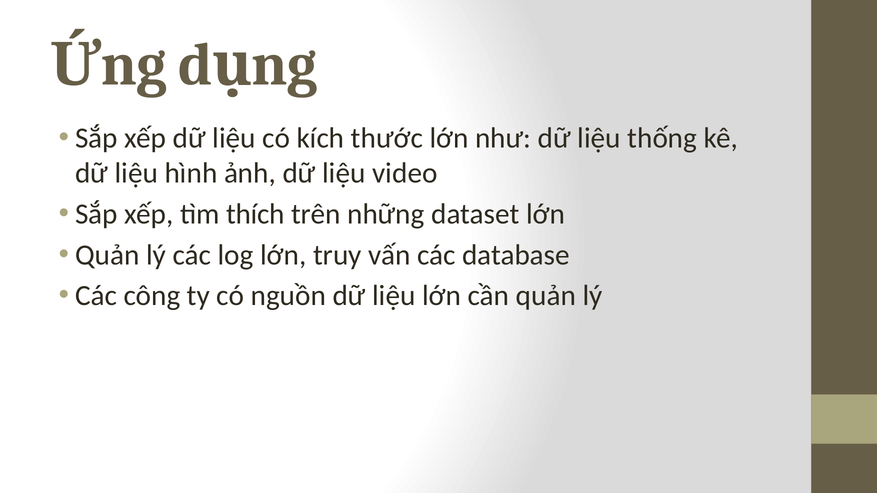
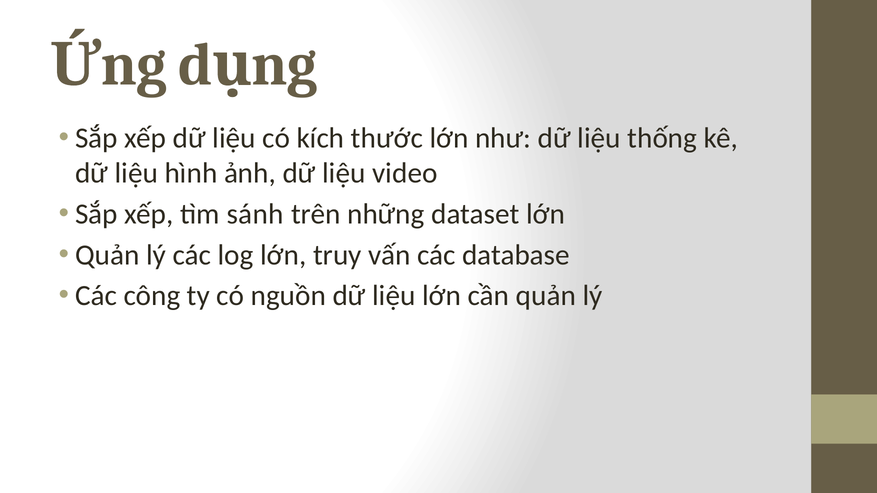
thích: thích -> sánh (255, 214)
